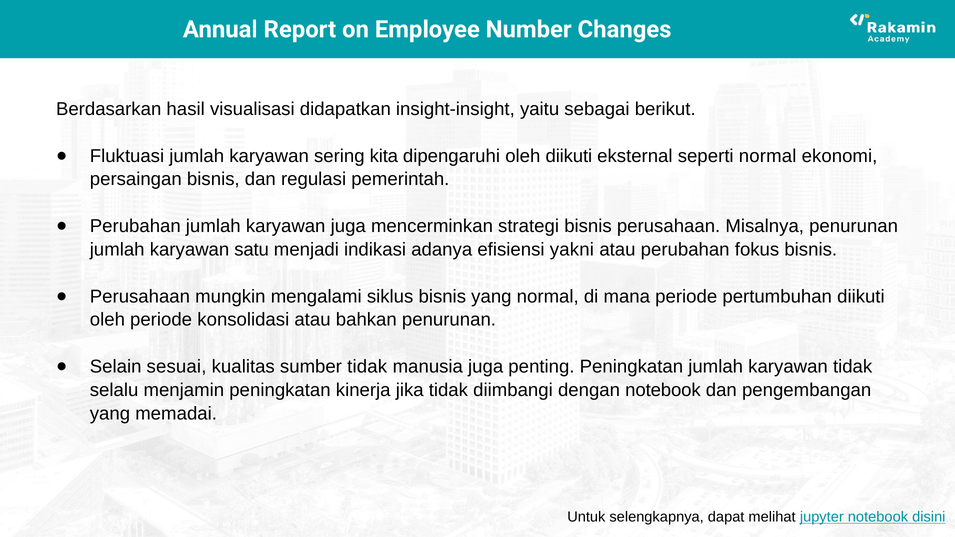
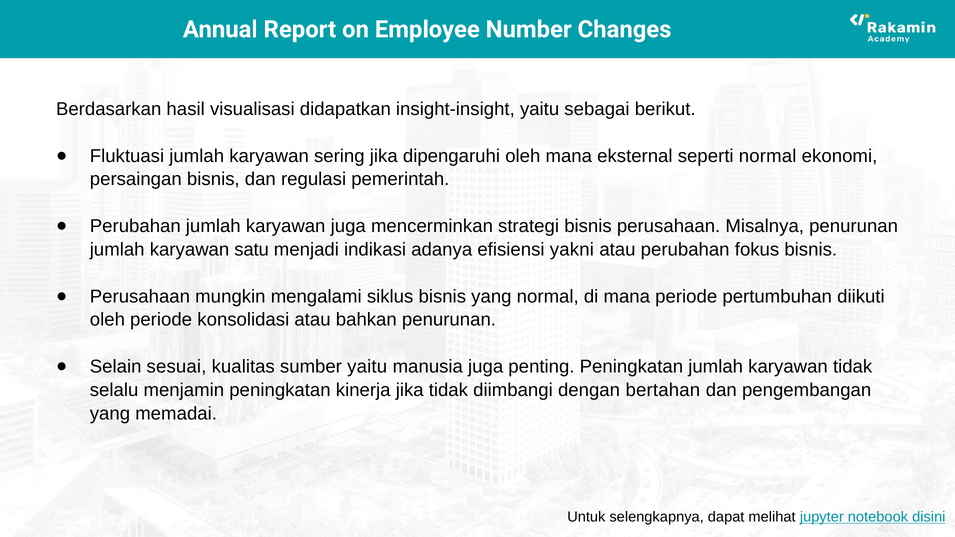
sering kita: kita -> jika (384, 156)
oleh diikuti: diikuti -> mana (569, 156)
sumber tidak: tidak -> yaitu (367, 367)
dengan notebook: notebook -> bertahan (663, 390)
